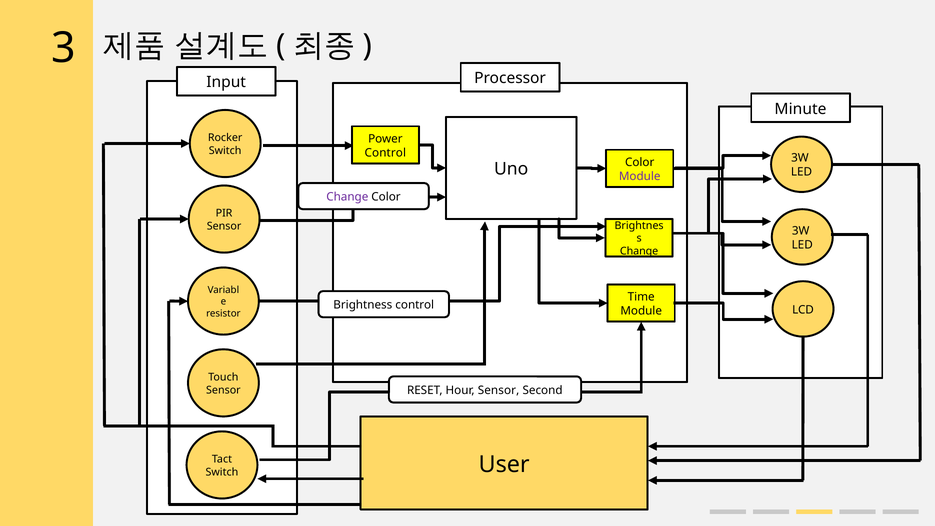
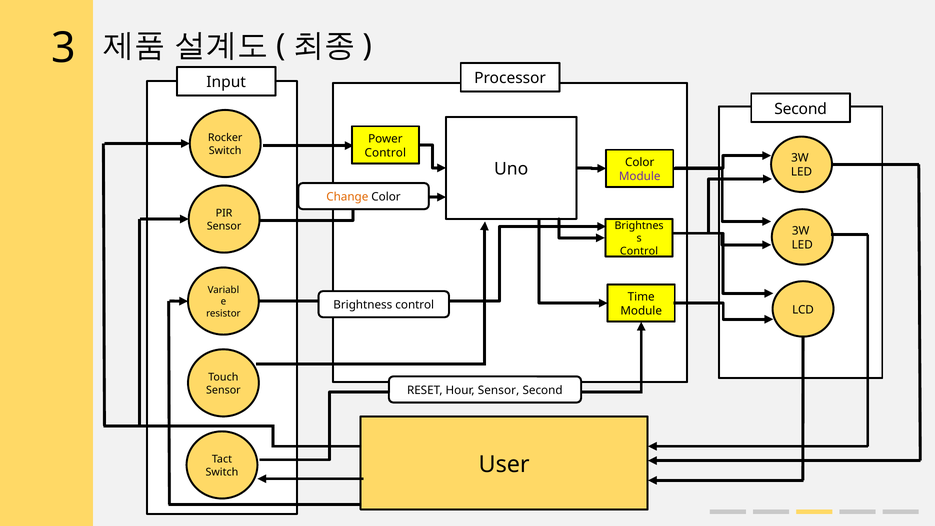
Minute: Minute -> Second (801, 109)
Change colour: purple -> orange (347, 197)
Change: Change -> Control (639, 251)
